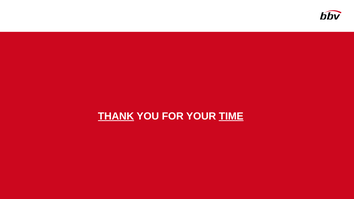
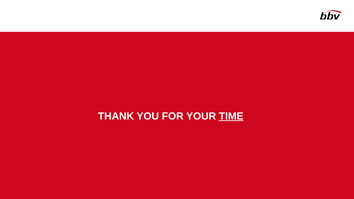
THANK underline: present -> none (116, 116)
